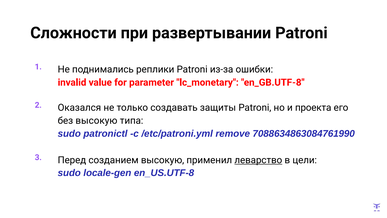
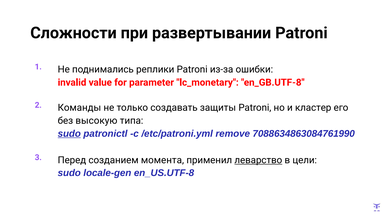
Оказался: Оказался -> Команды (79, 108)
проекта: проекта -> клаcтер (313, 108)
sudo underline: none -> present (69, 133)
созданием высокую: высокую -> момента (162, 160)
